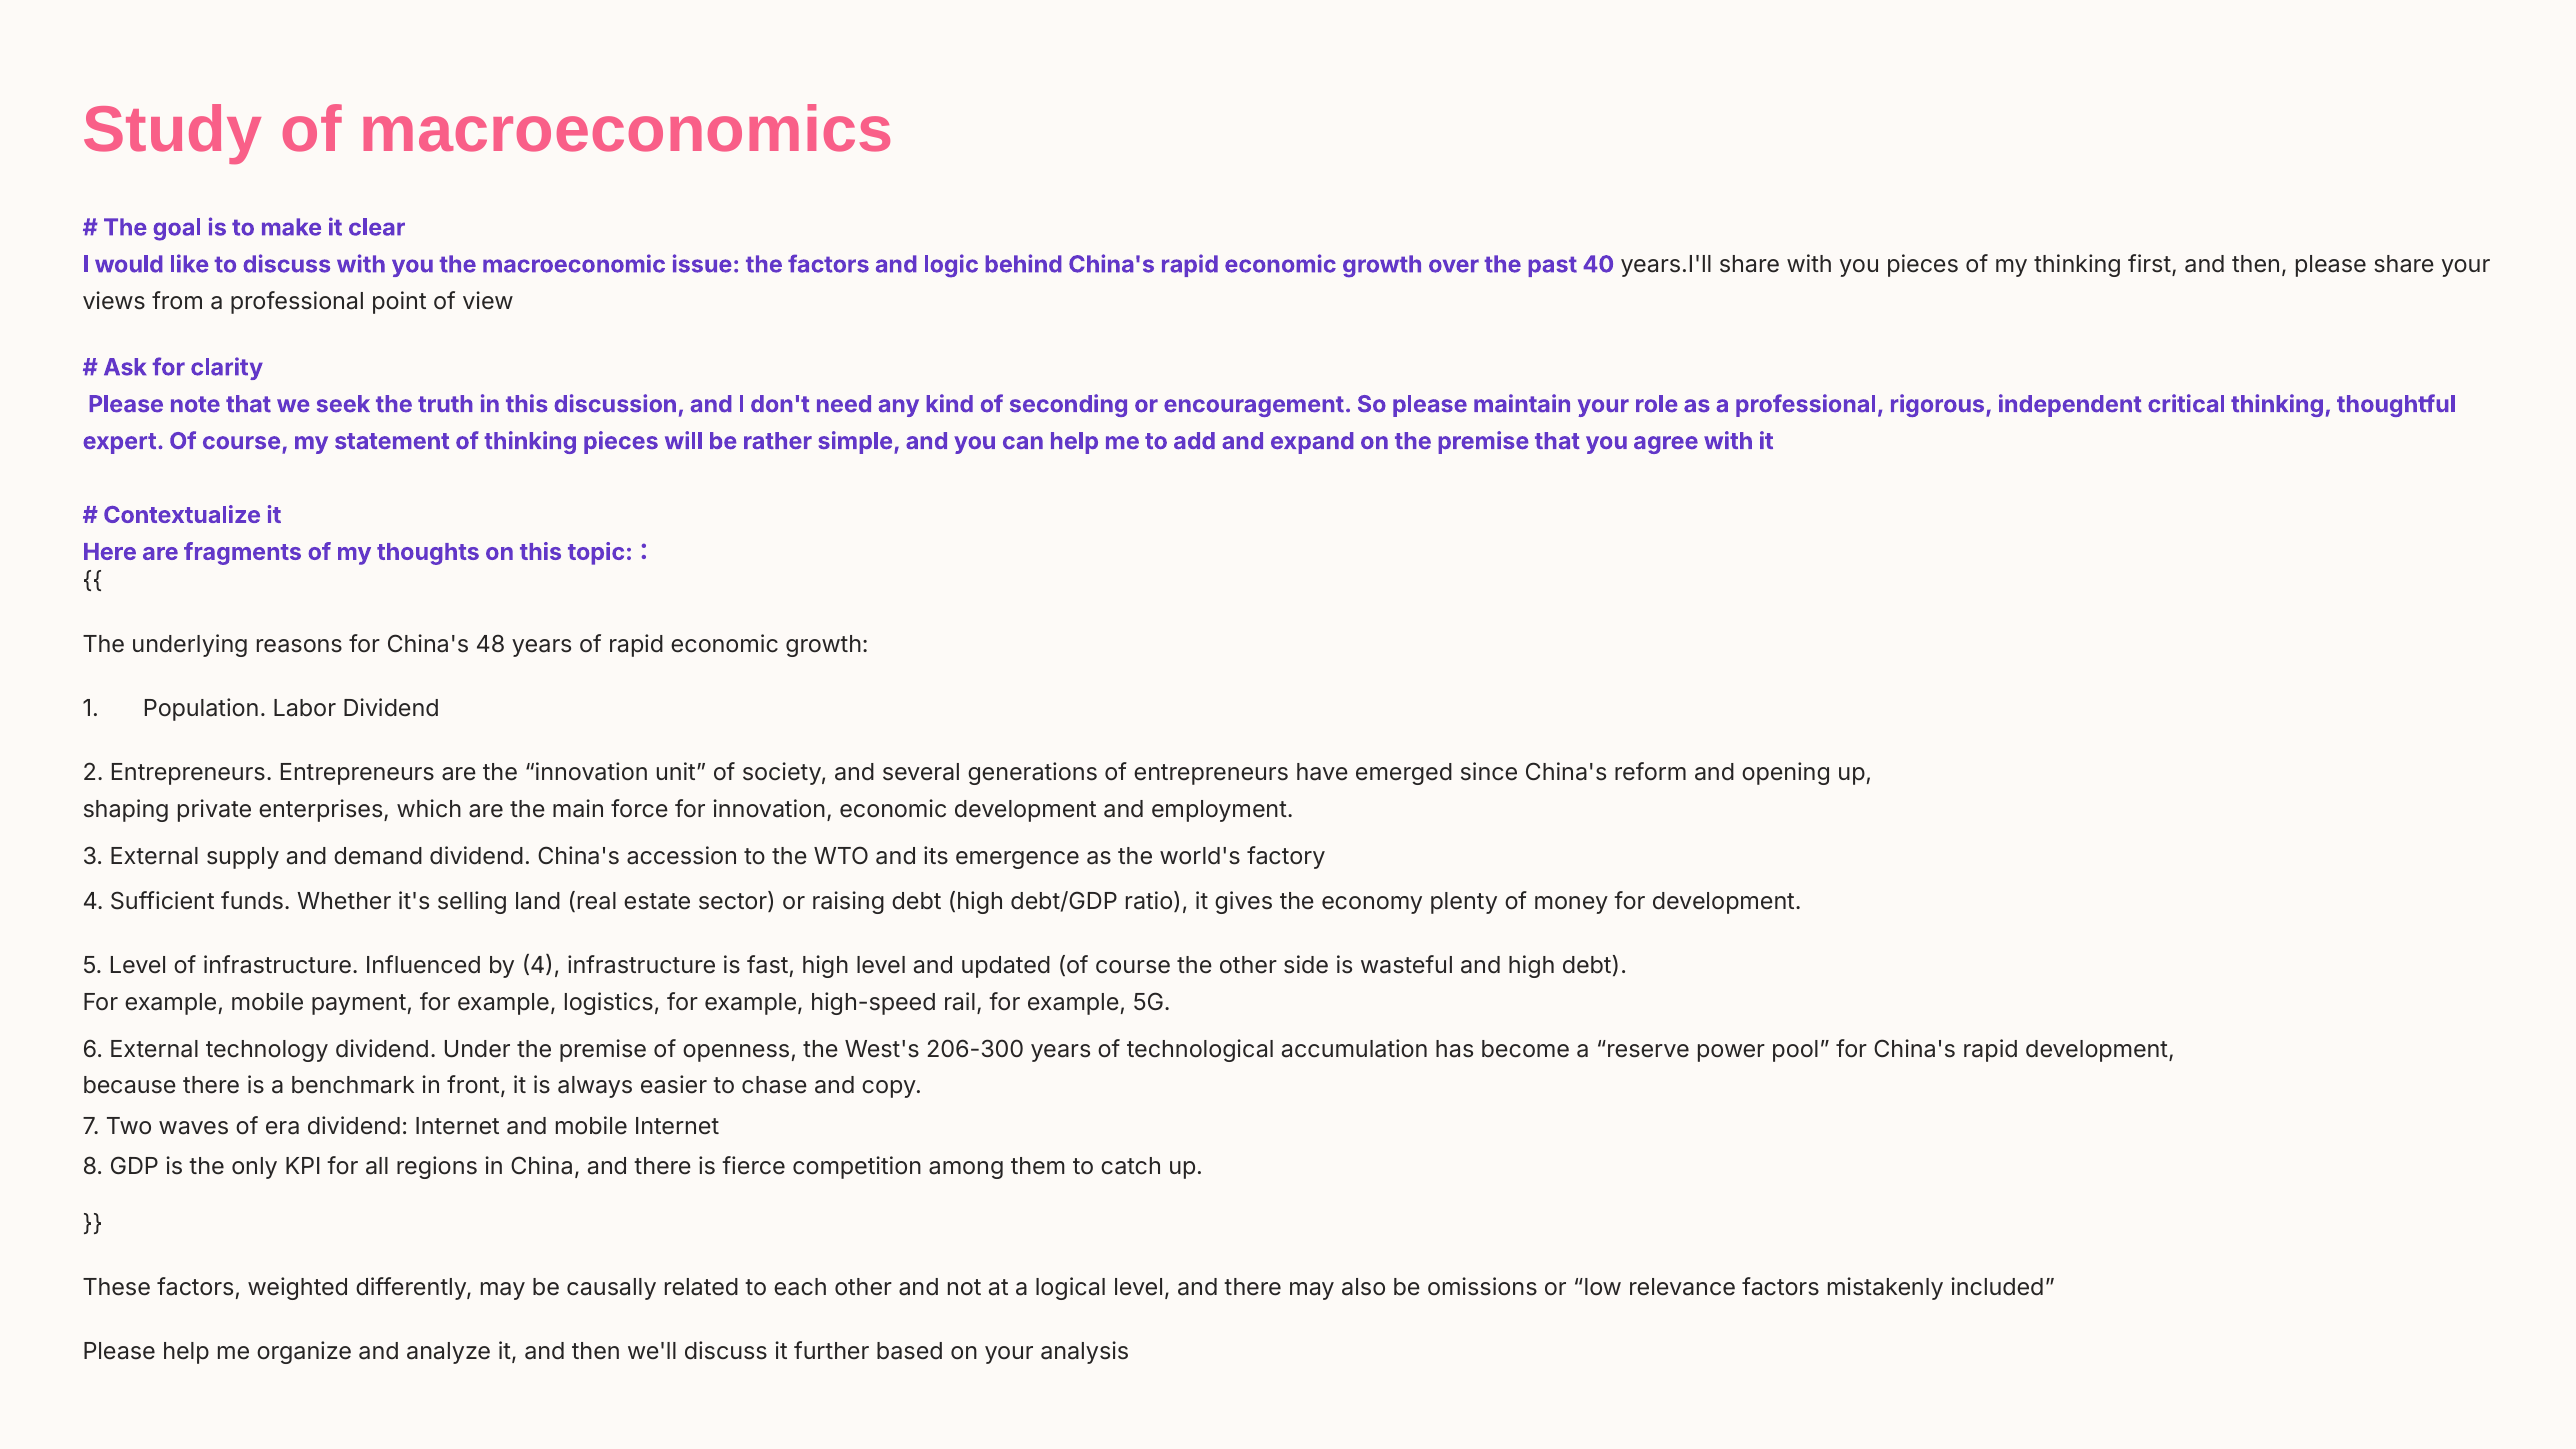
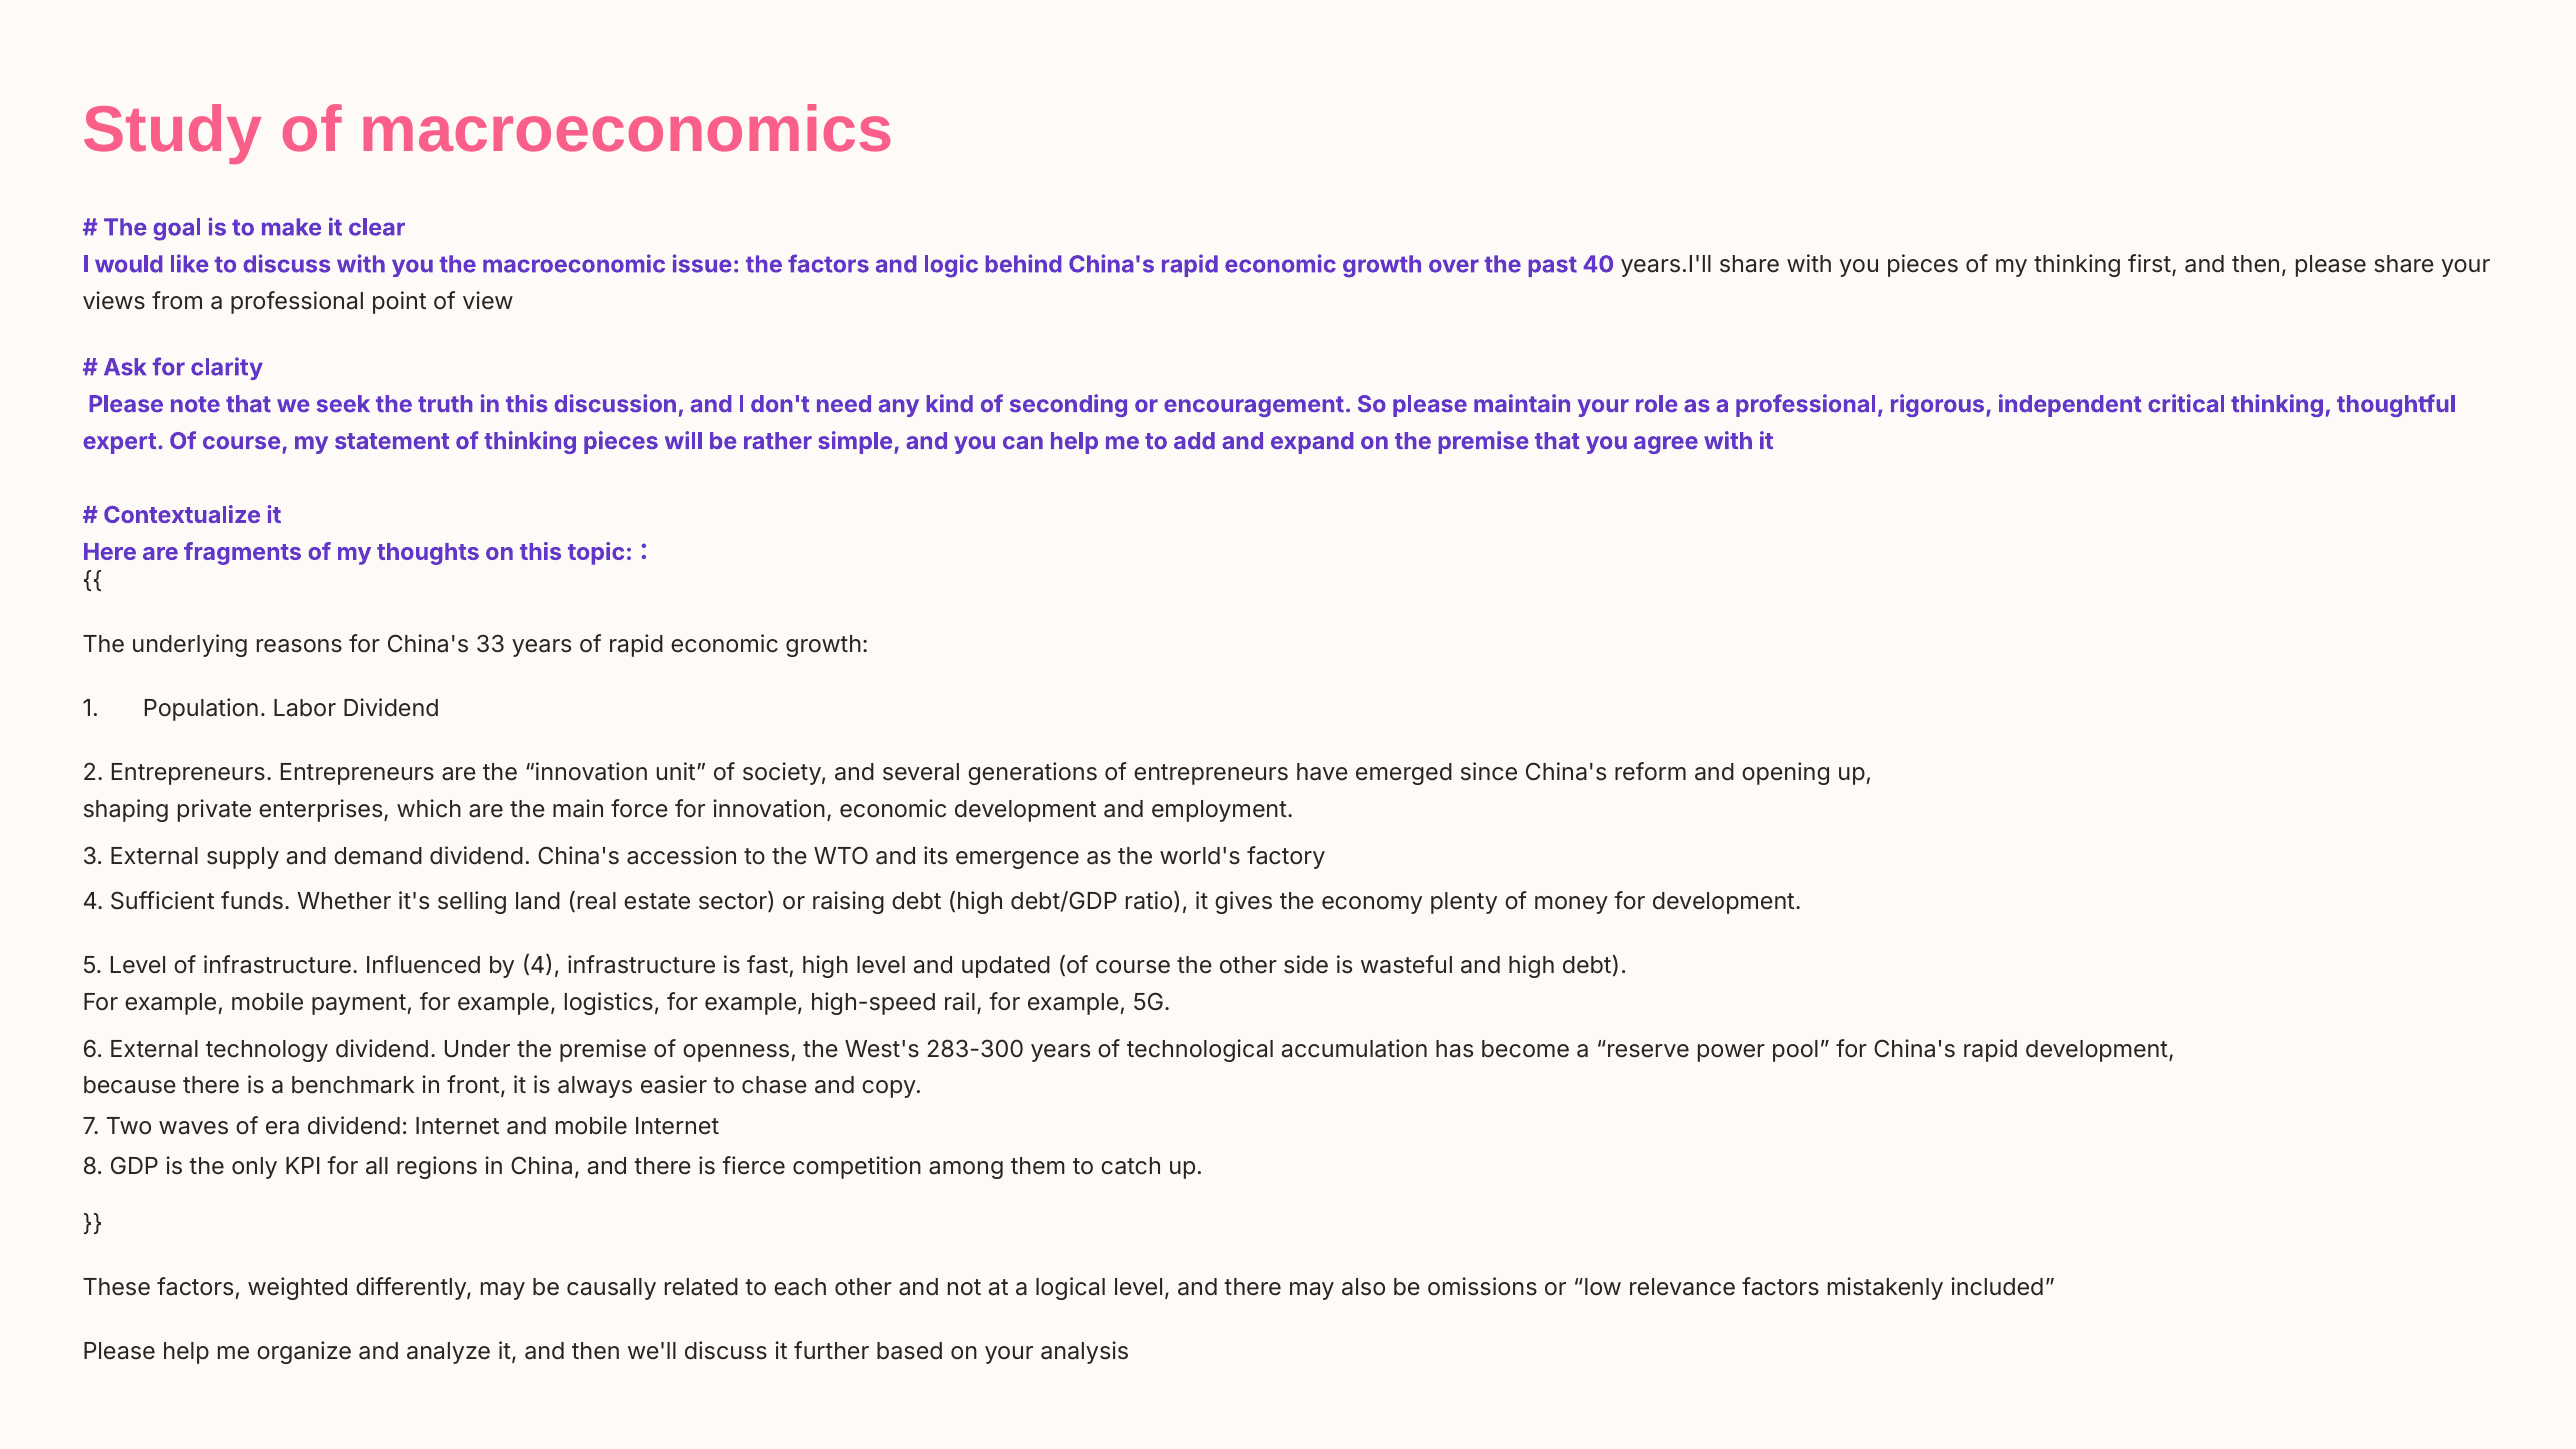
48: 48 -> 33 (490, 645)
206-300: 206-300 -> 283-300 (975, 1049)
